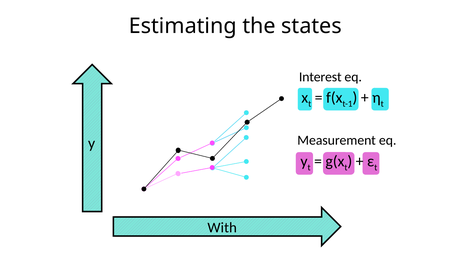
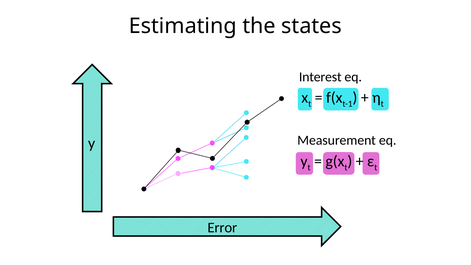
With: With -> Error (222, 227)
